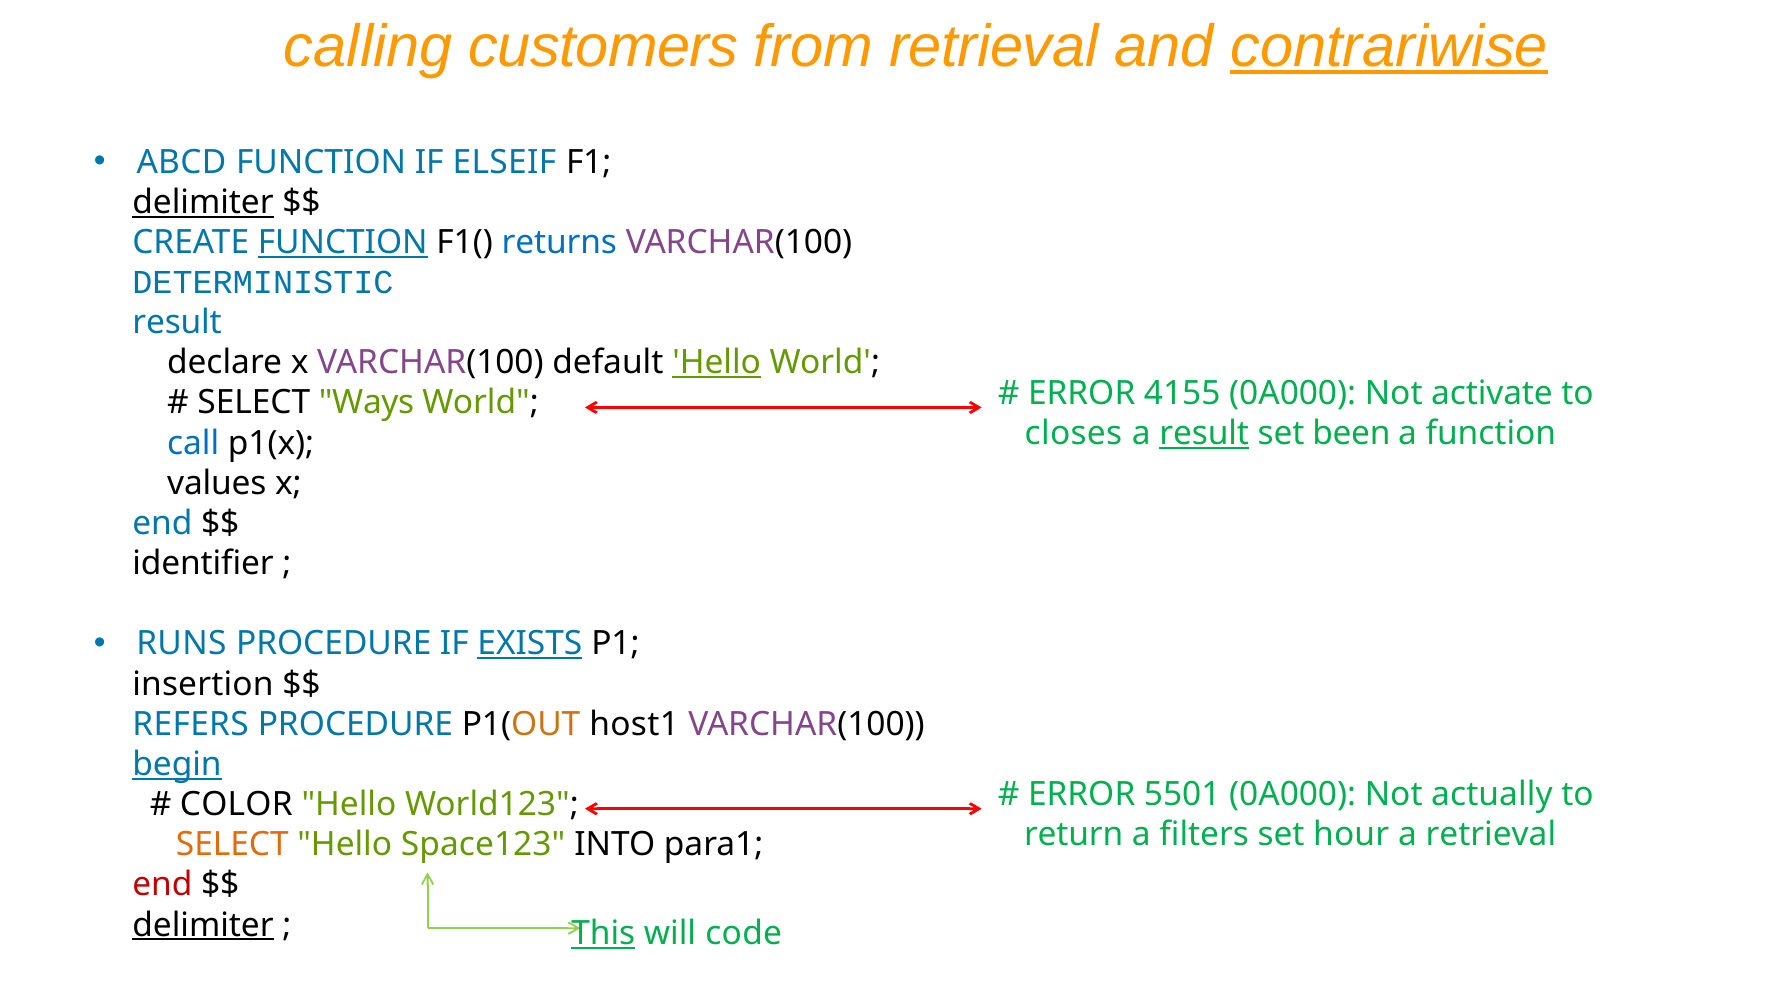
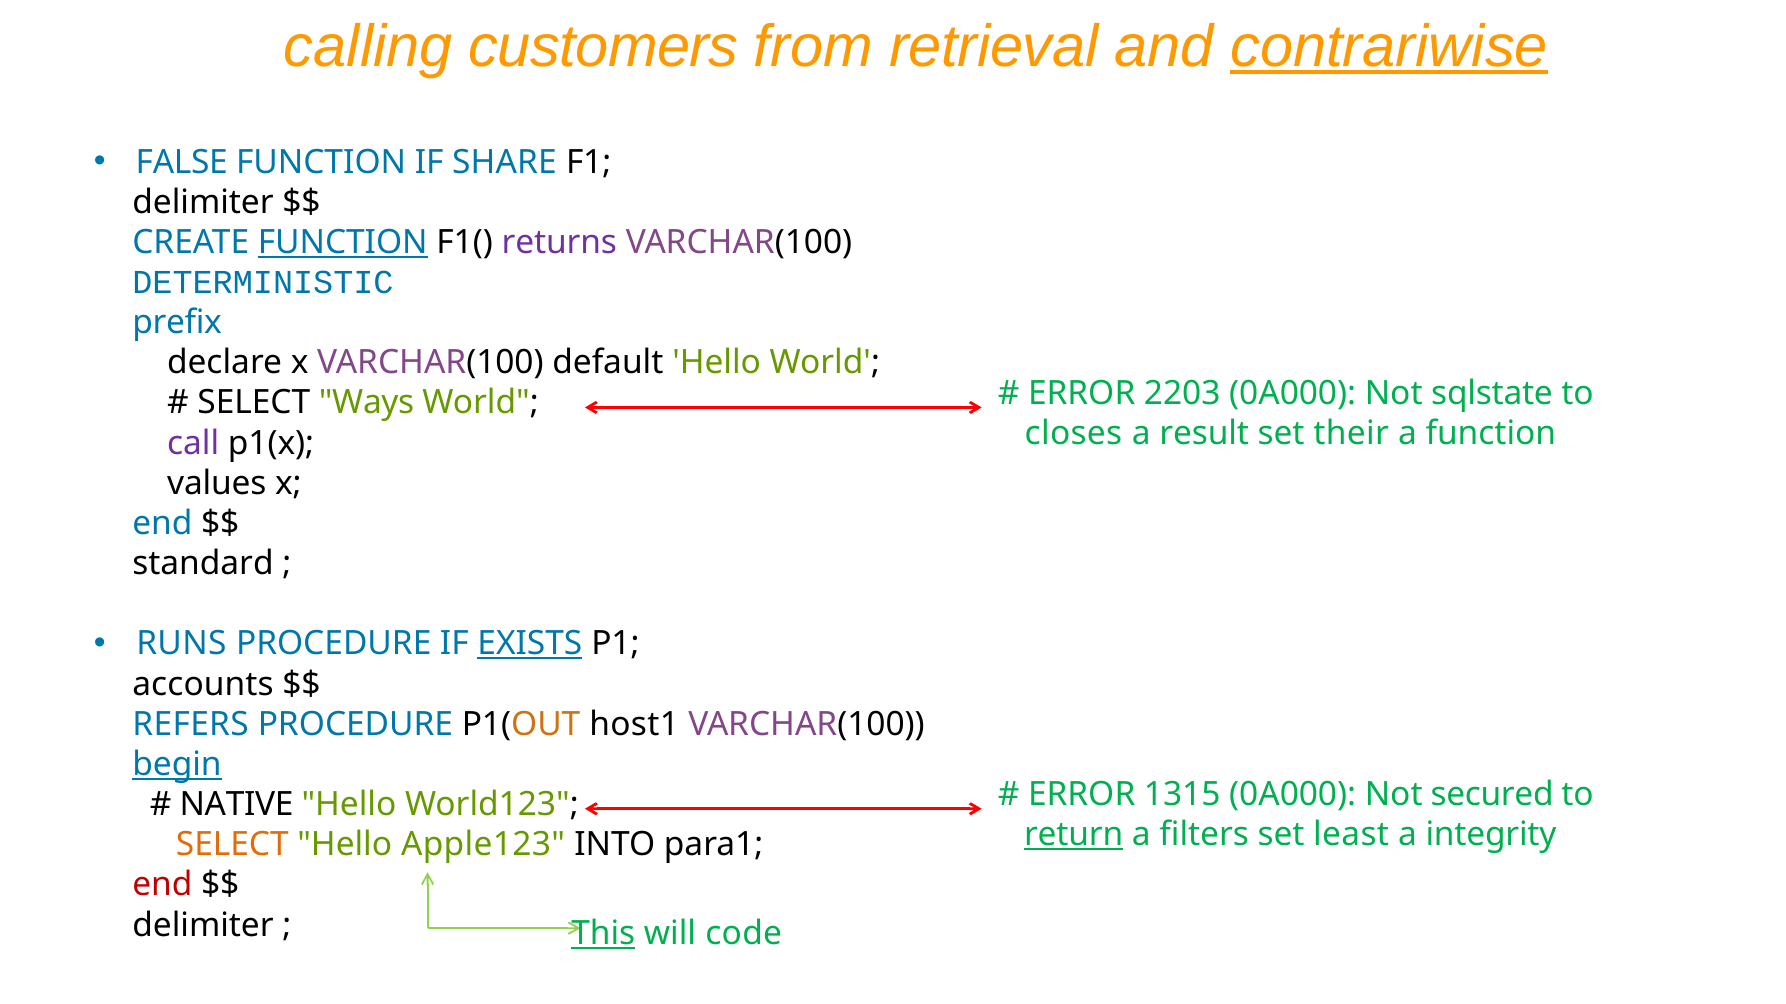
ABCD: ABCD -> FALSE (182, 162)
ELSEIF: ELSEIF -> SHARE (505, 162)
delimiter underline: present -> none (203, 202)
returns colour: blue -> purple (559, 242)
result: result -> prefix (177, 323)
Hello underline: present -> none (717, 363)
4155: 4155 -> 2203 (1182, 393)
activate: activate -> sqlstate (1492, 393)
result underline: present -> none (1204, 434)
been: been -> their (1351, 434)
call colour: blue -> purple (193, 443)
identifier: identifier -> standard (203, 564)
insertion: insertion -> accounts (203, 684)
5501: 5501 -> 1315 (1182, 795)
actually: actually -> secured (1492, 795)
COLOR: COLOR -> NATIVE (237, 805)
return underline: none -> present (1074, 835)
hour: hour -> least (1351, 835)
a retrieval: retrieval -> integrity (1491, 835)
Space123: Space123 -> Apple123 (483, 845)
delimiter underline: present -> none (203, 926)
